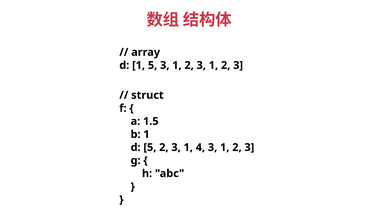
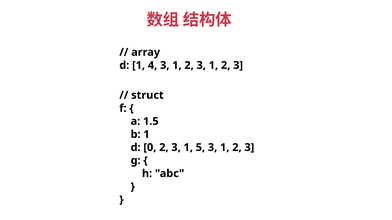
1 5: 5 -> 4 (153, 65)
d 5: 5 -> 0 (150, 148)
4: 4 -> 5 (200, 148)
